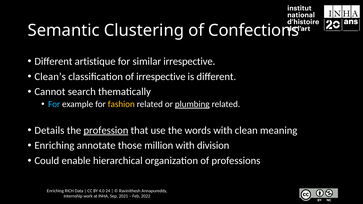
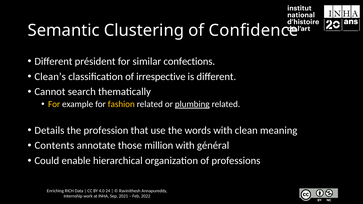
Confections: Confections -> Confidence (254, 30)
artistique: artistique -> président (95, 61)
similar irrespective: irrespective -> confections (189, 61)
For colour: light blue -> yellow (54, 104)
profession underline: present -> none (106, 130)
Enriching: Enriching -> Contents (54, 146)
division: division -> général (213, 146)
